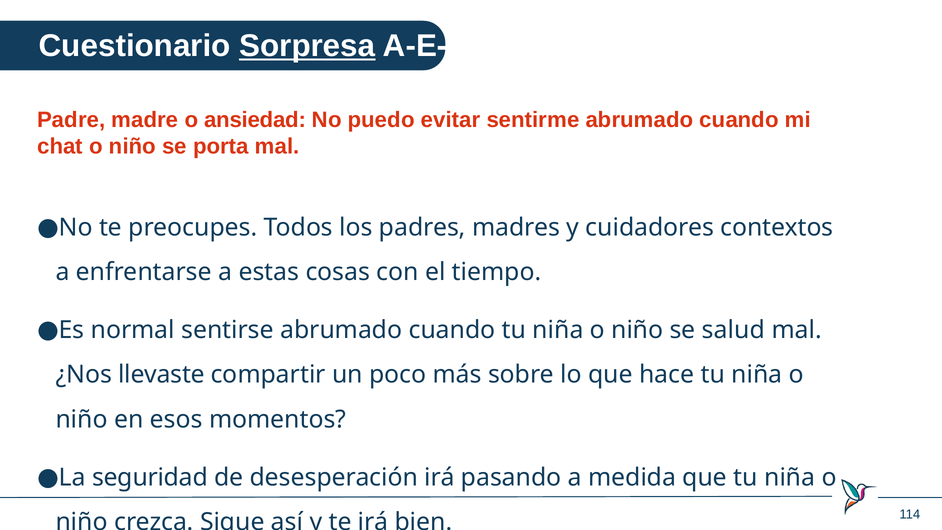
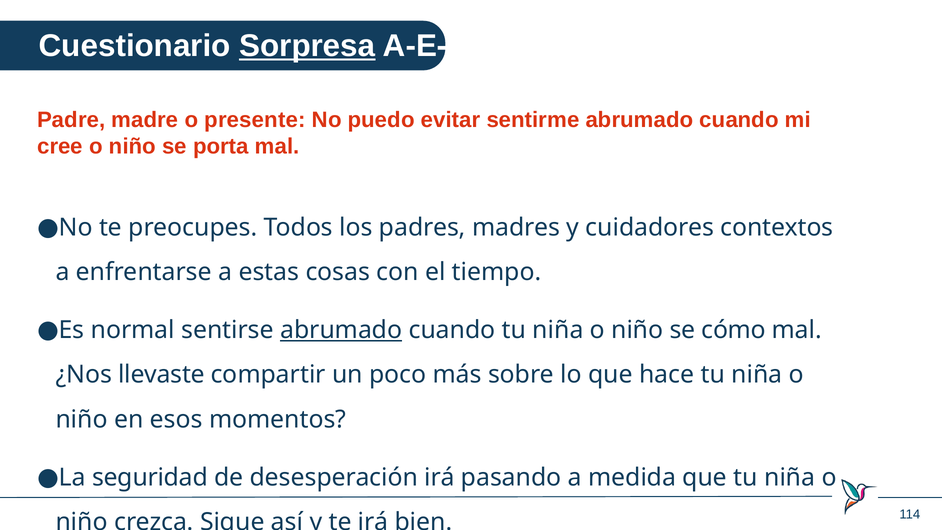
ansiedad: ansiedad -> presente (255, 120)
chat: chat -> cree (60, 146)
abrumado underline: none -> present (341, 330)
salud: salud -> cómo (734, 330)
